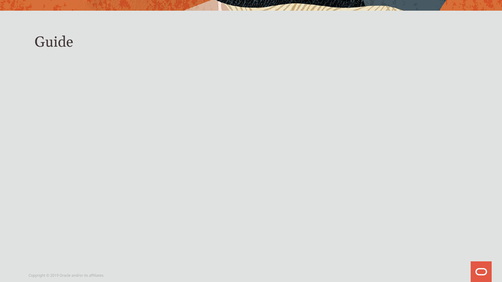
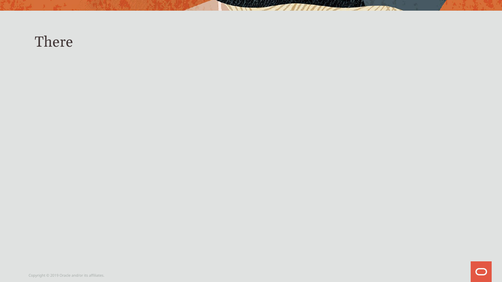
Guide: Guide -> There (54, 42)
